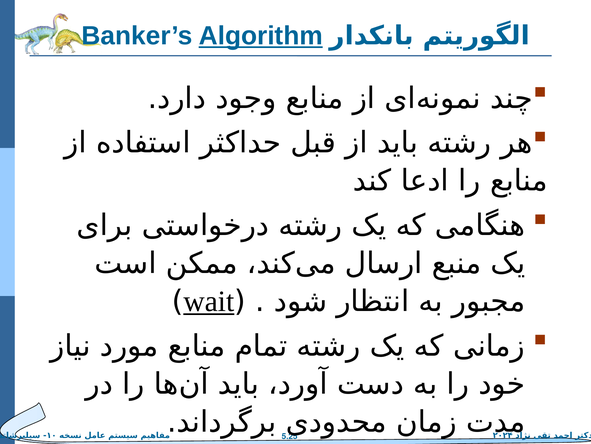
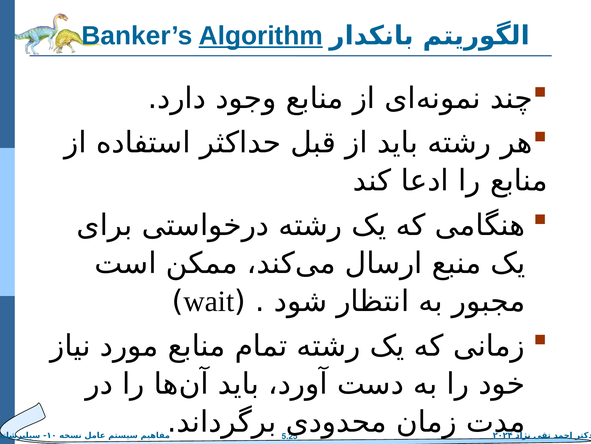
wait underline: present -> none (209, 301)
